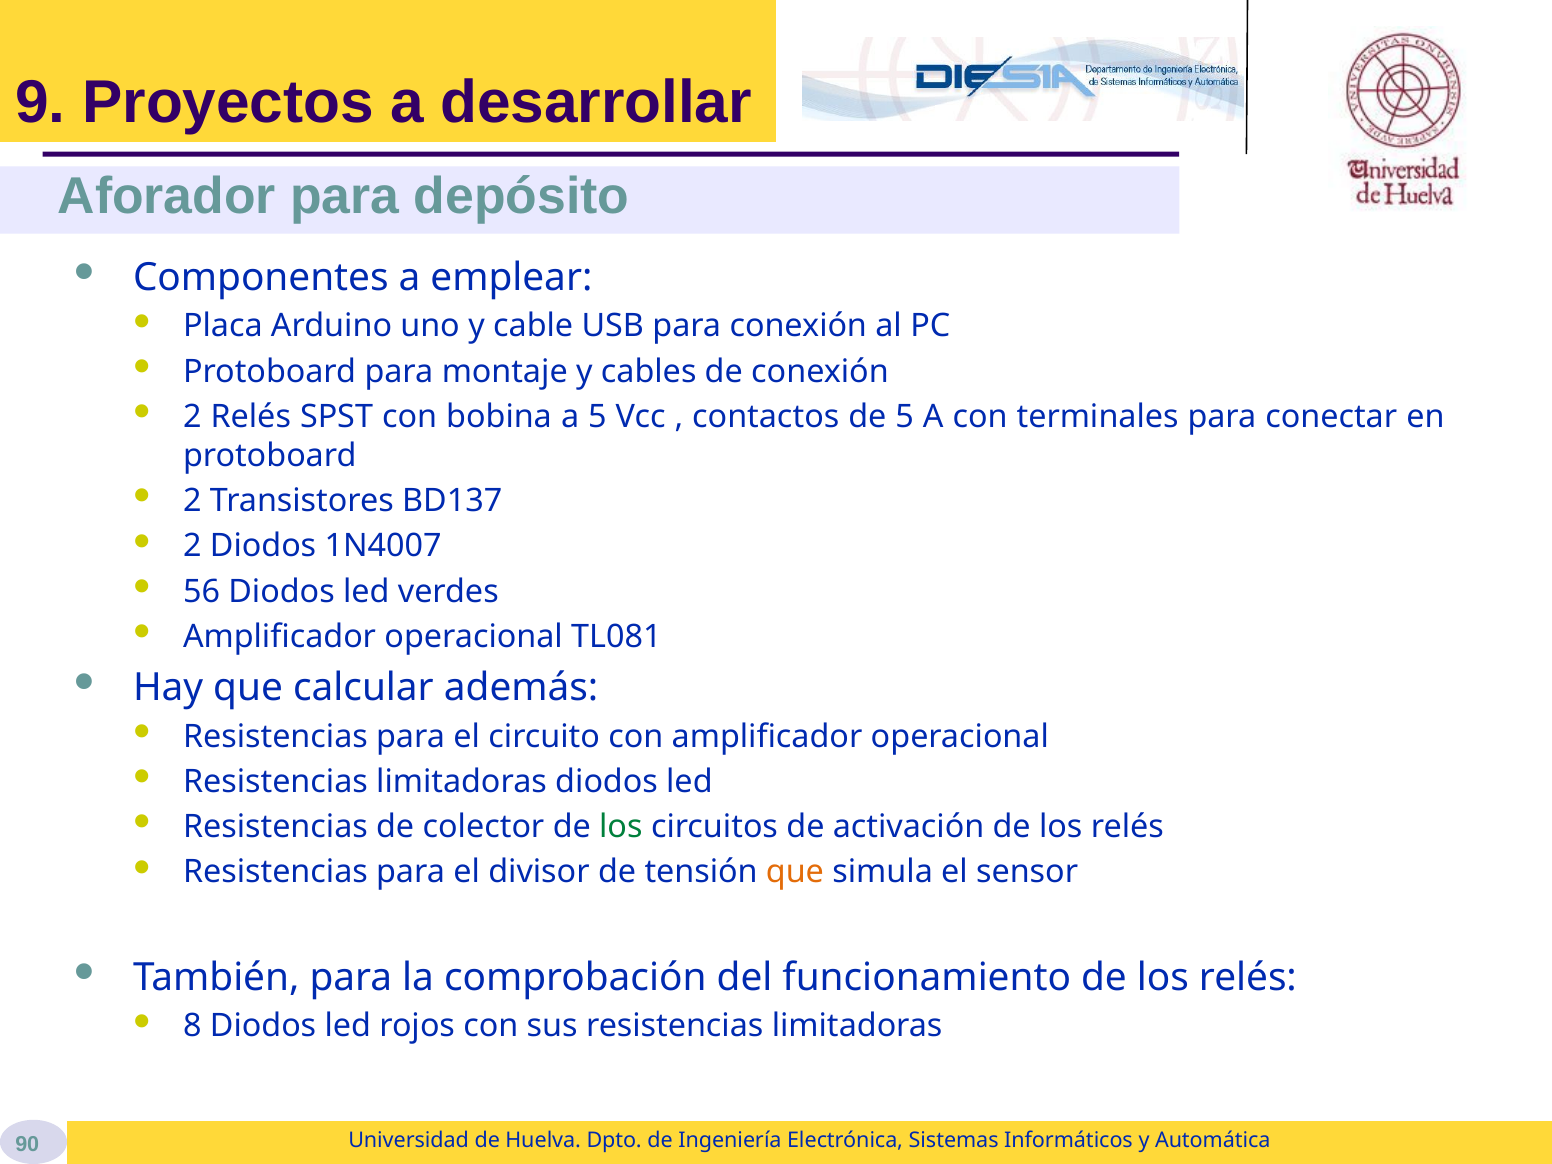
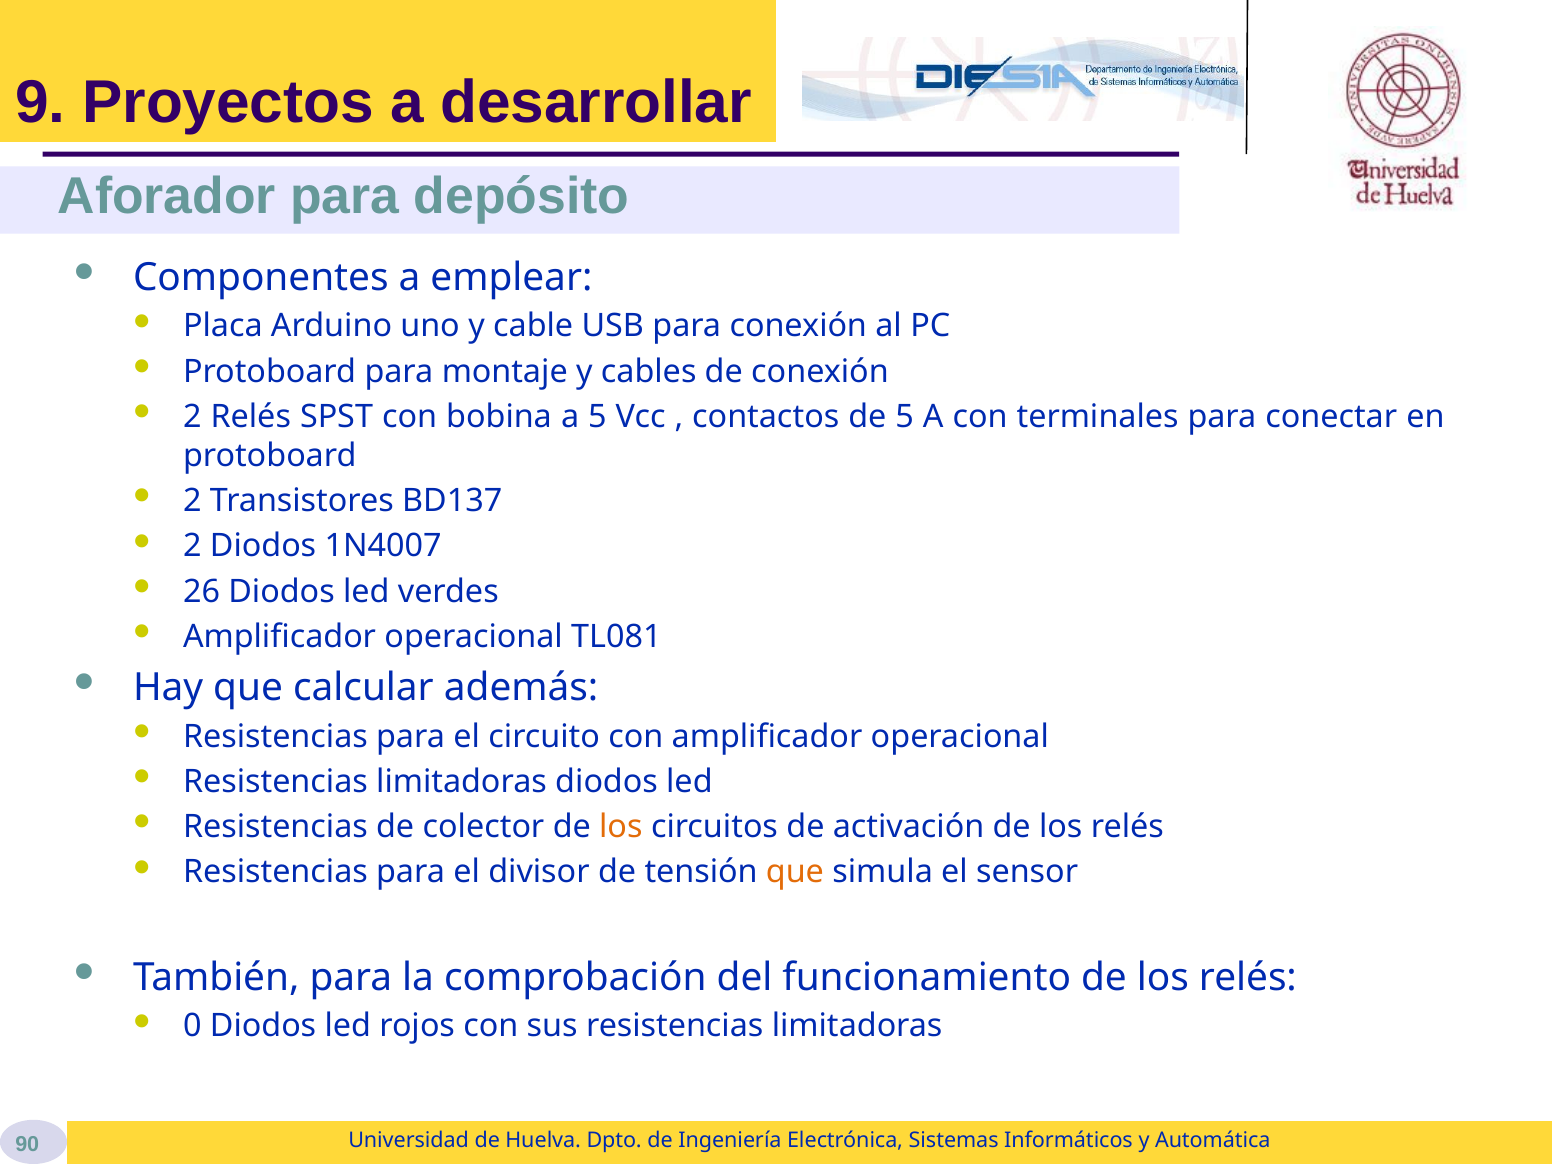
56: 56 -> 26 (202, 591)
los colour: green -> orange (621, 827)
8: 8 -> 0 (192, 1026)
